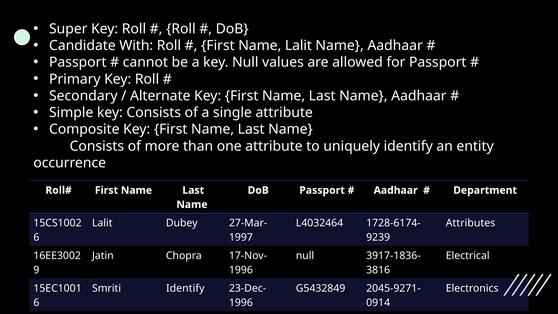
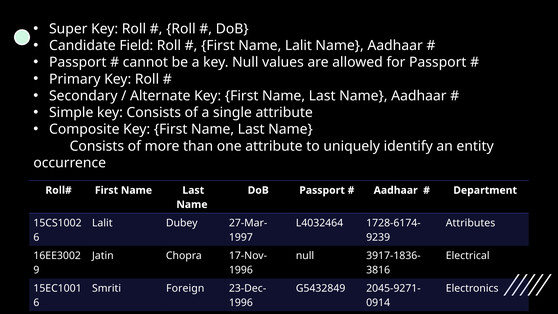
With: With -> Field (136, 46)
Smriti Identify: Identify -> Foreign (185, 288)
